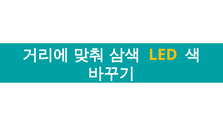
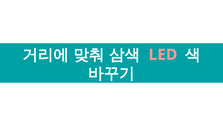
LED colour: yellow -> pink (163, 55)
